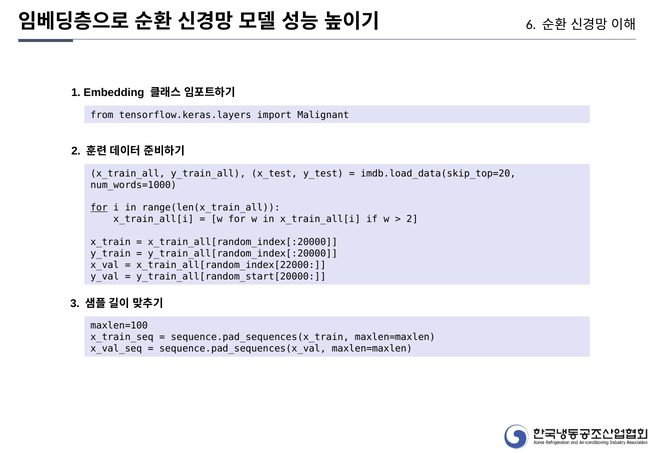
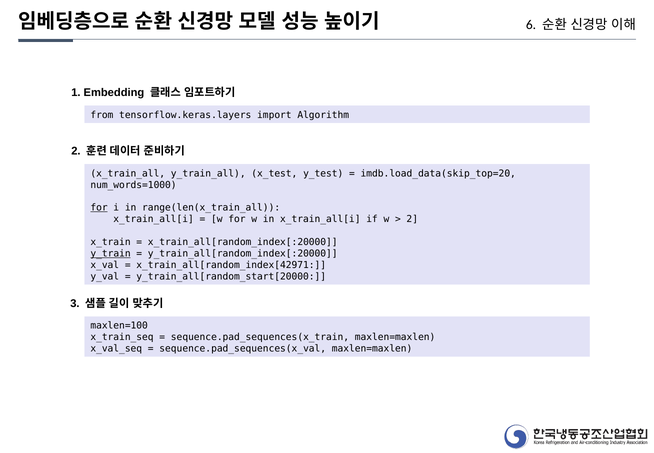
Malignant: Malignant -> Algorithm (323, 115)
y_train underline: none -> present (111, 254)
x_train_all[random_index[22000: x_train_all[random_index[22000 -> x_train_all[random_index[42971 (231, 265)
